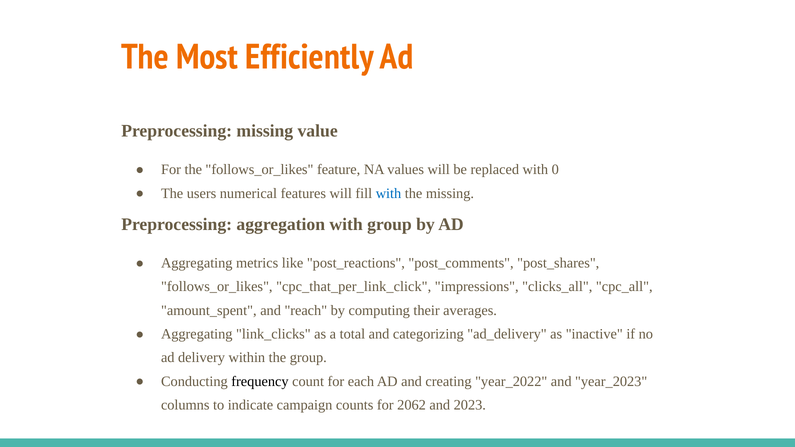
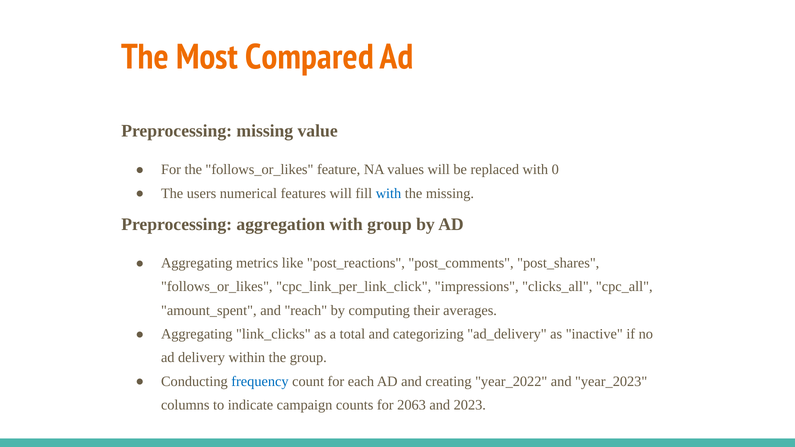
Efficiently: Efficiently -> Compared (310, 57)
cpc_that_per_link_click: cpc_that_per_link_click -> cpc_link_per_link_click (354, 287)
frequency colour: black -> blue (260, 382)
2062: 2062 -> 2063 (412, 405)
